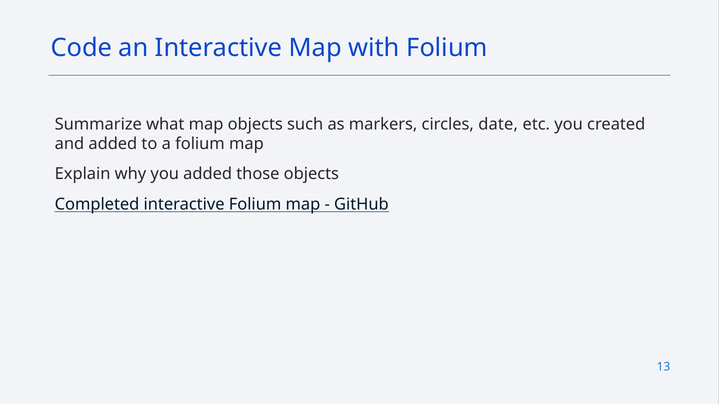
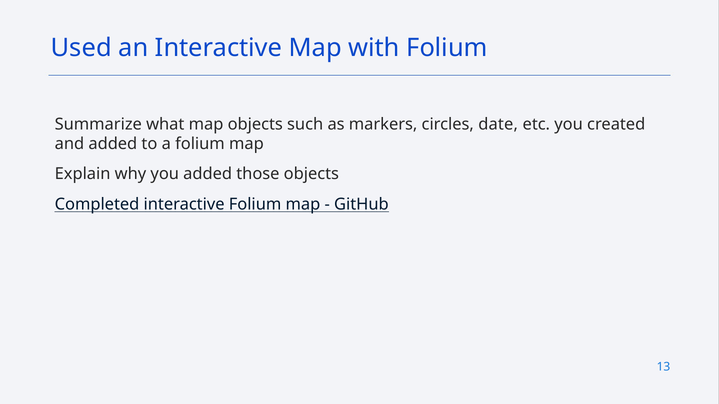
Code: Code -> Used (81, 48)
